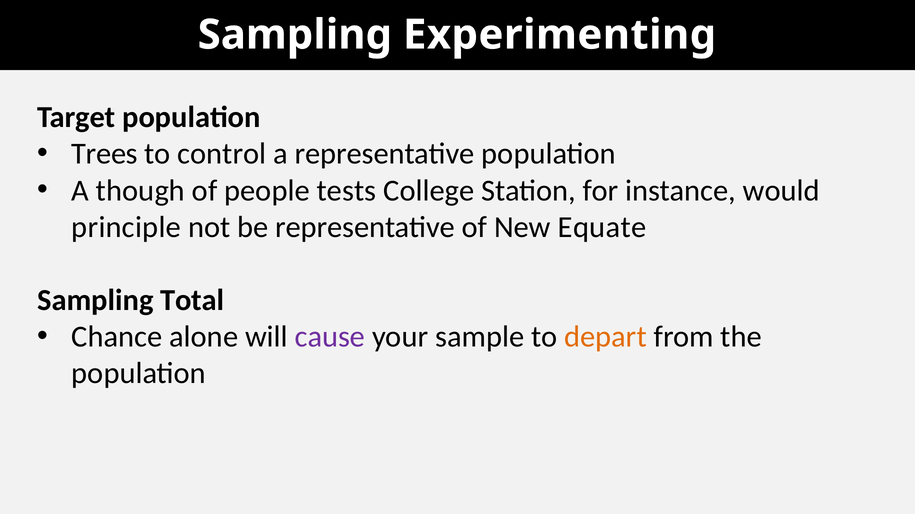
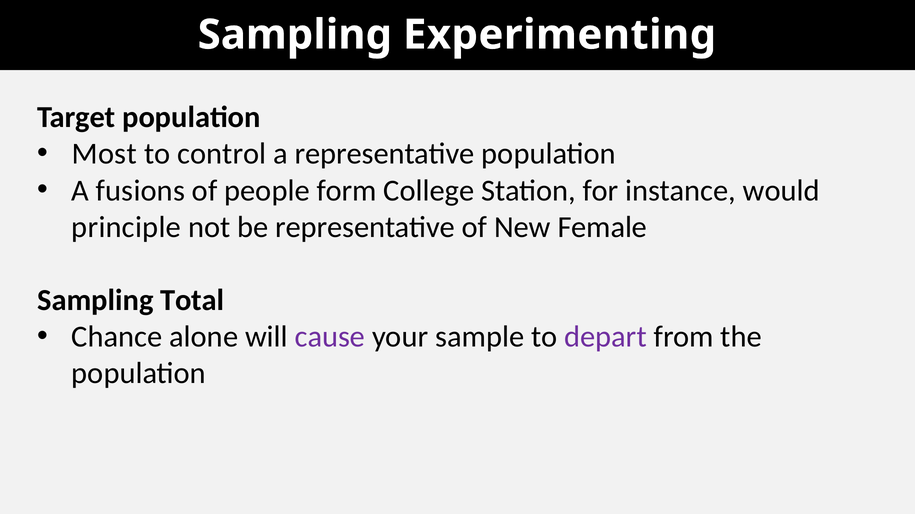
Trees: Trees -> Most (104, 154)
though: though -> fusions (140, 191)
tests: tests -> form (347, 191)
Equate: Equate -> Female (602, 227)
depart colour: orange -> purple (605, 337)
